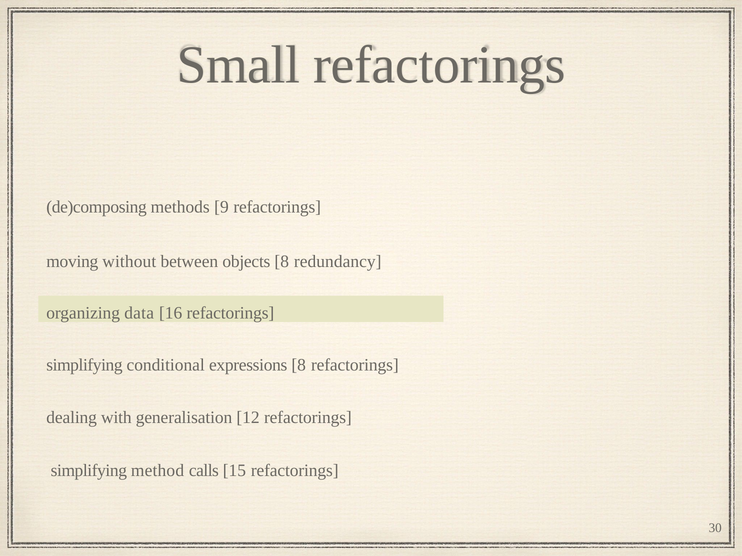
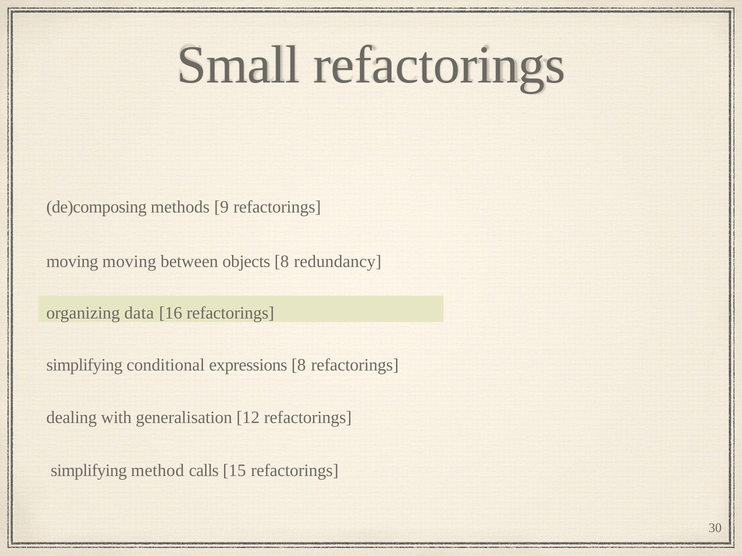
moving without: without -> moving (129, 262)
